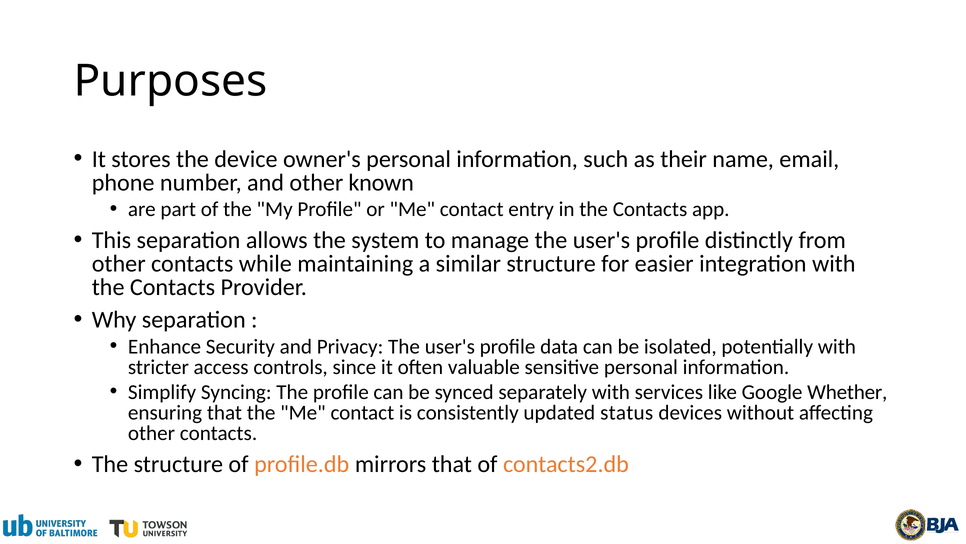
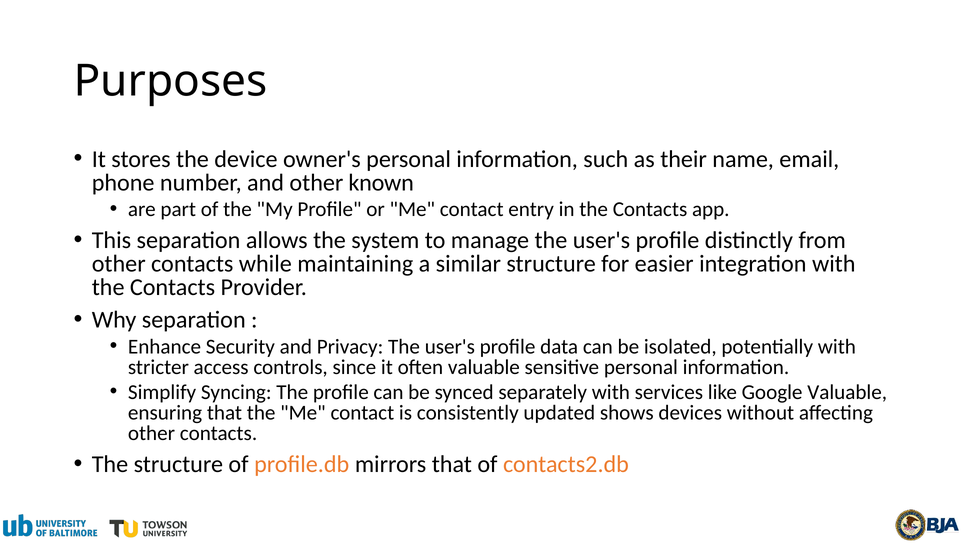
Google Whether: Whether -> Valuable (847, 392)
status: status -> shows (627, 412)
